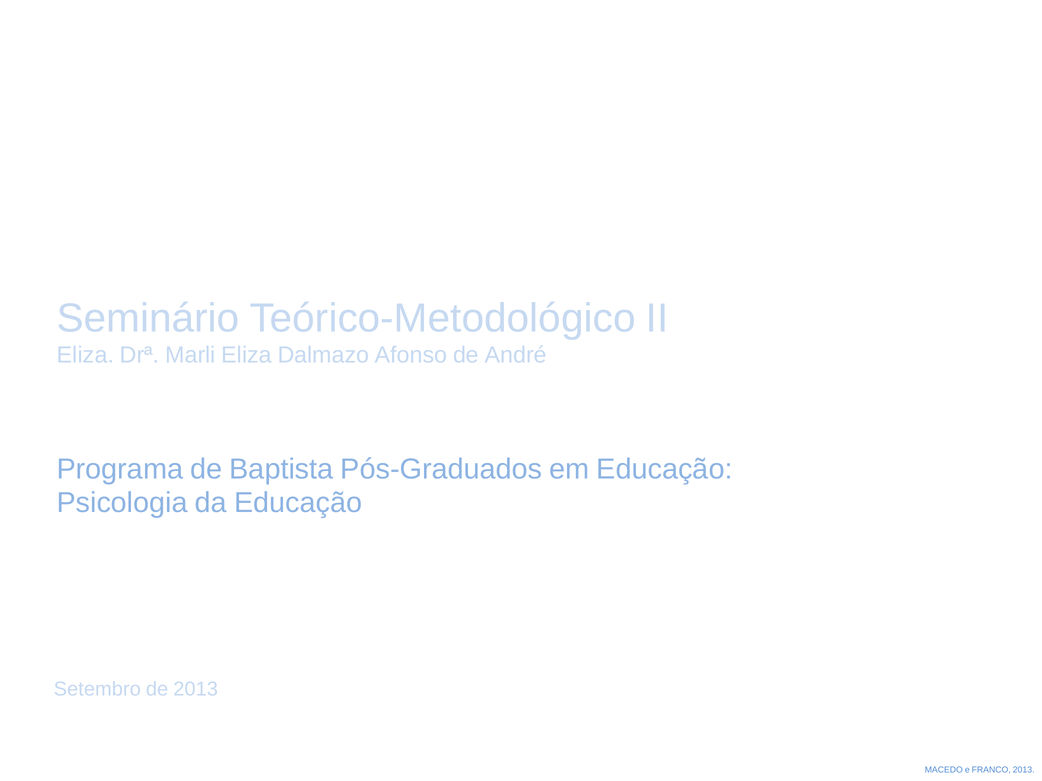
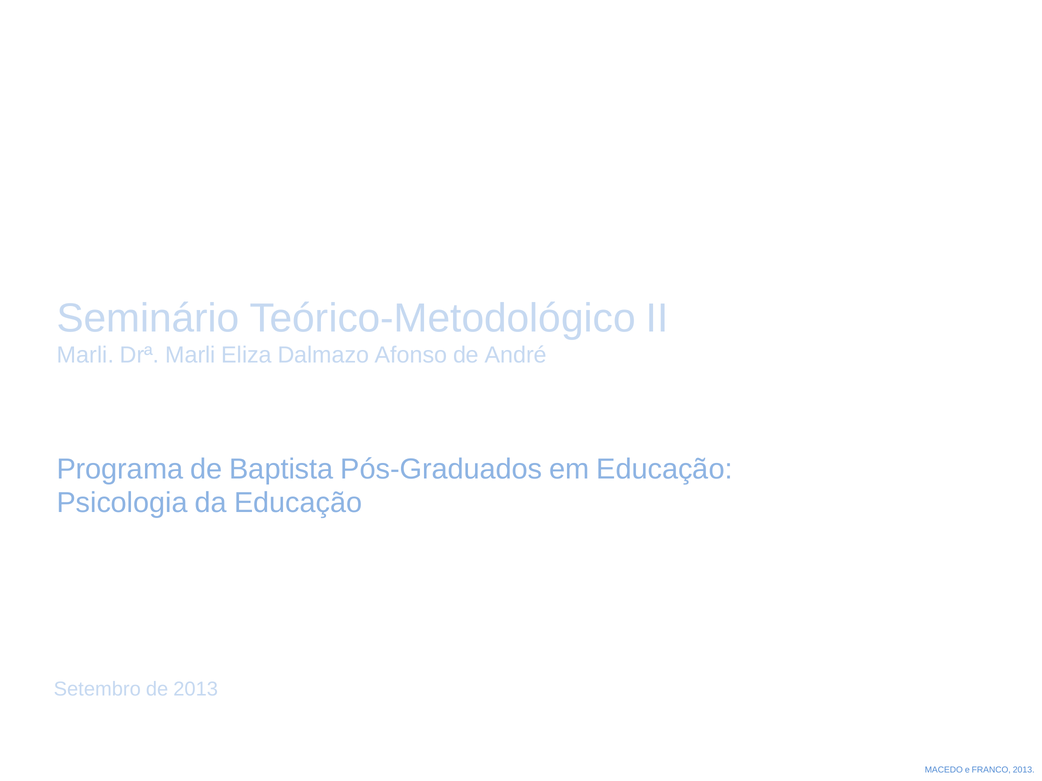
Eliza: Eliza -> Marli (85, 355)
